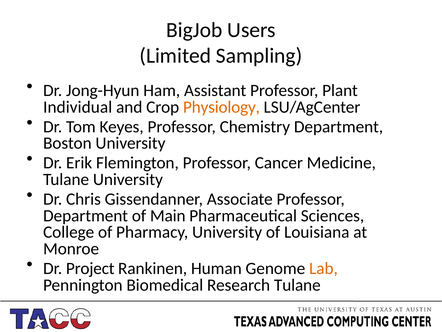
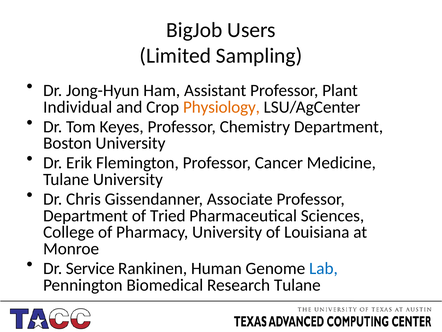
Main: Main -> Tried (168, 215)
Project: Project -> Service (90, 268)
Lab colour: orange -> blue (323, 268)
